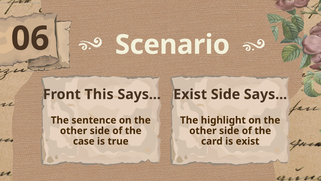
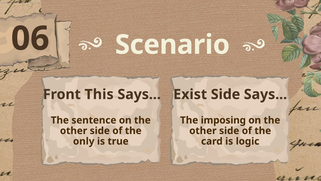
highlight: highlight -> imposing (223, 120)
case: case -> only (84, 141)
is exist: exist -> logic (248, 141)
